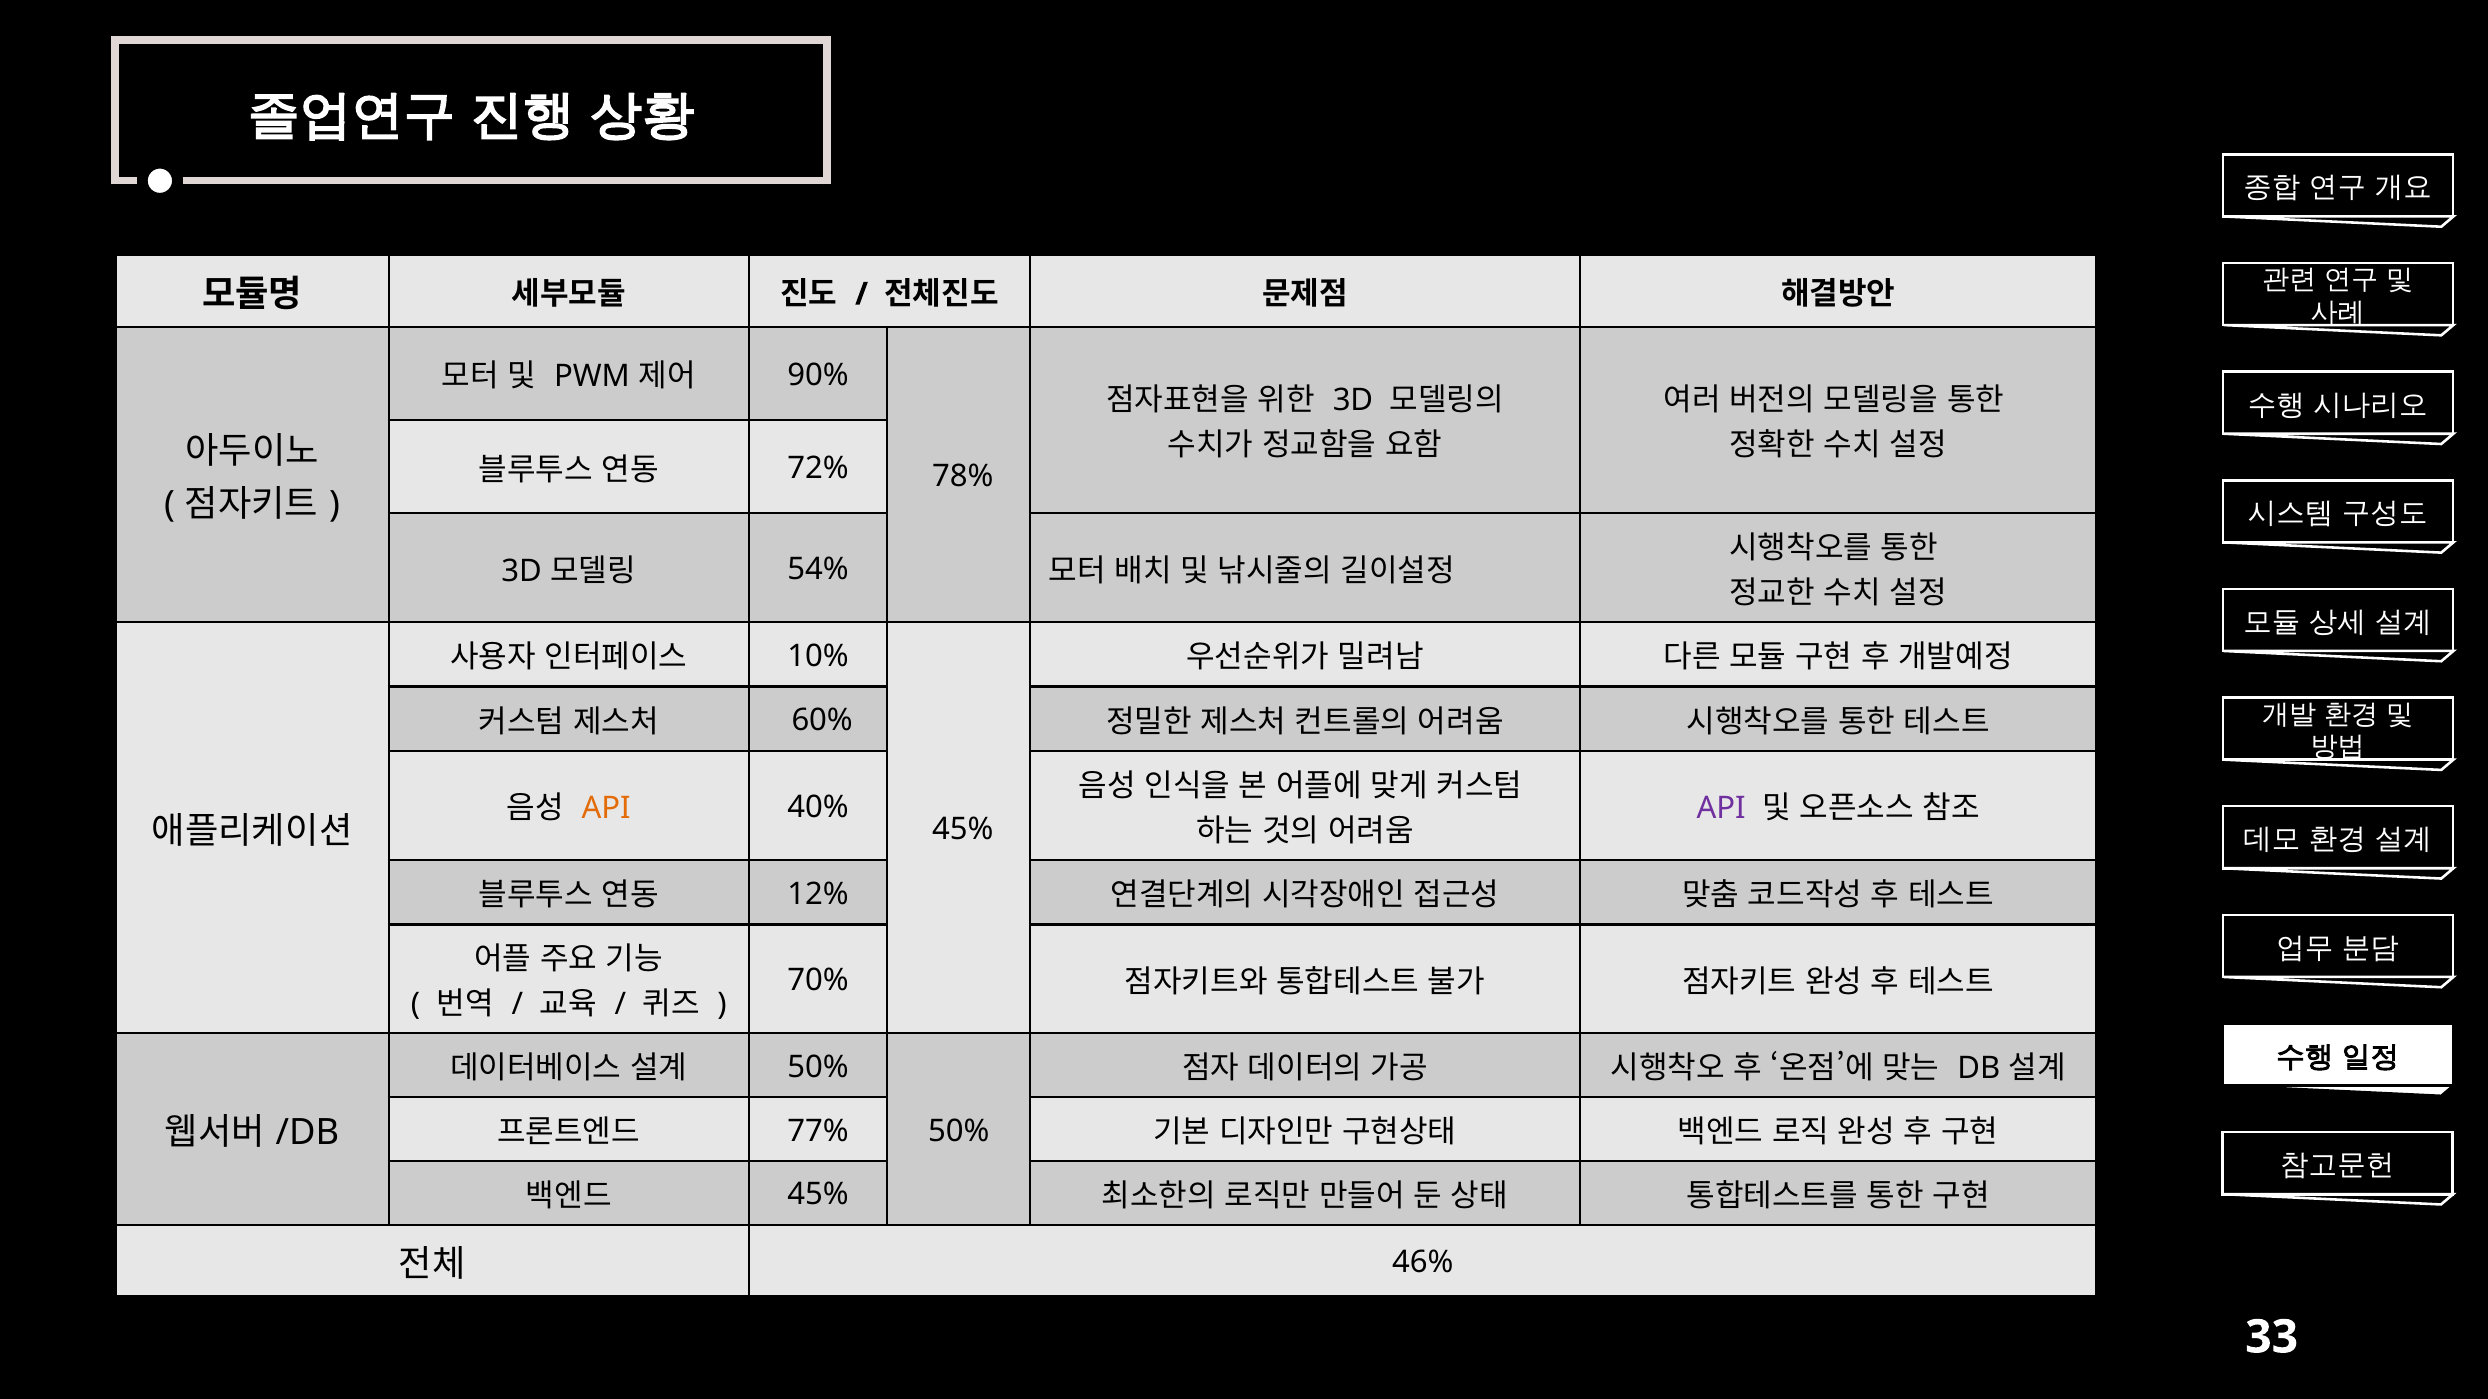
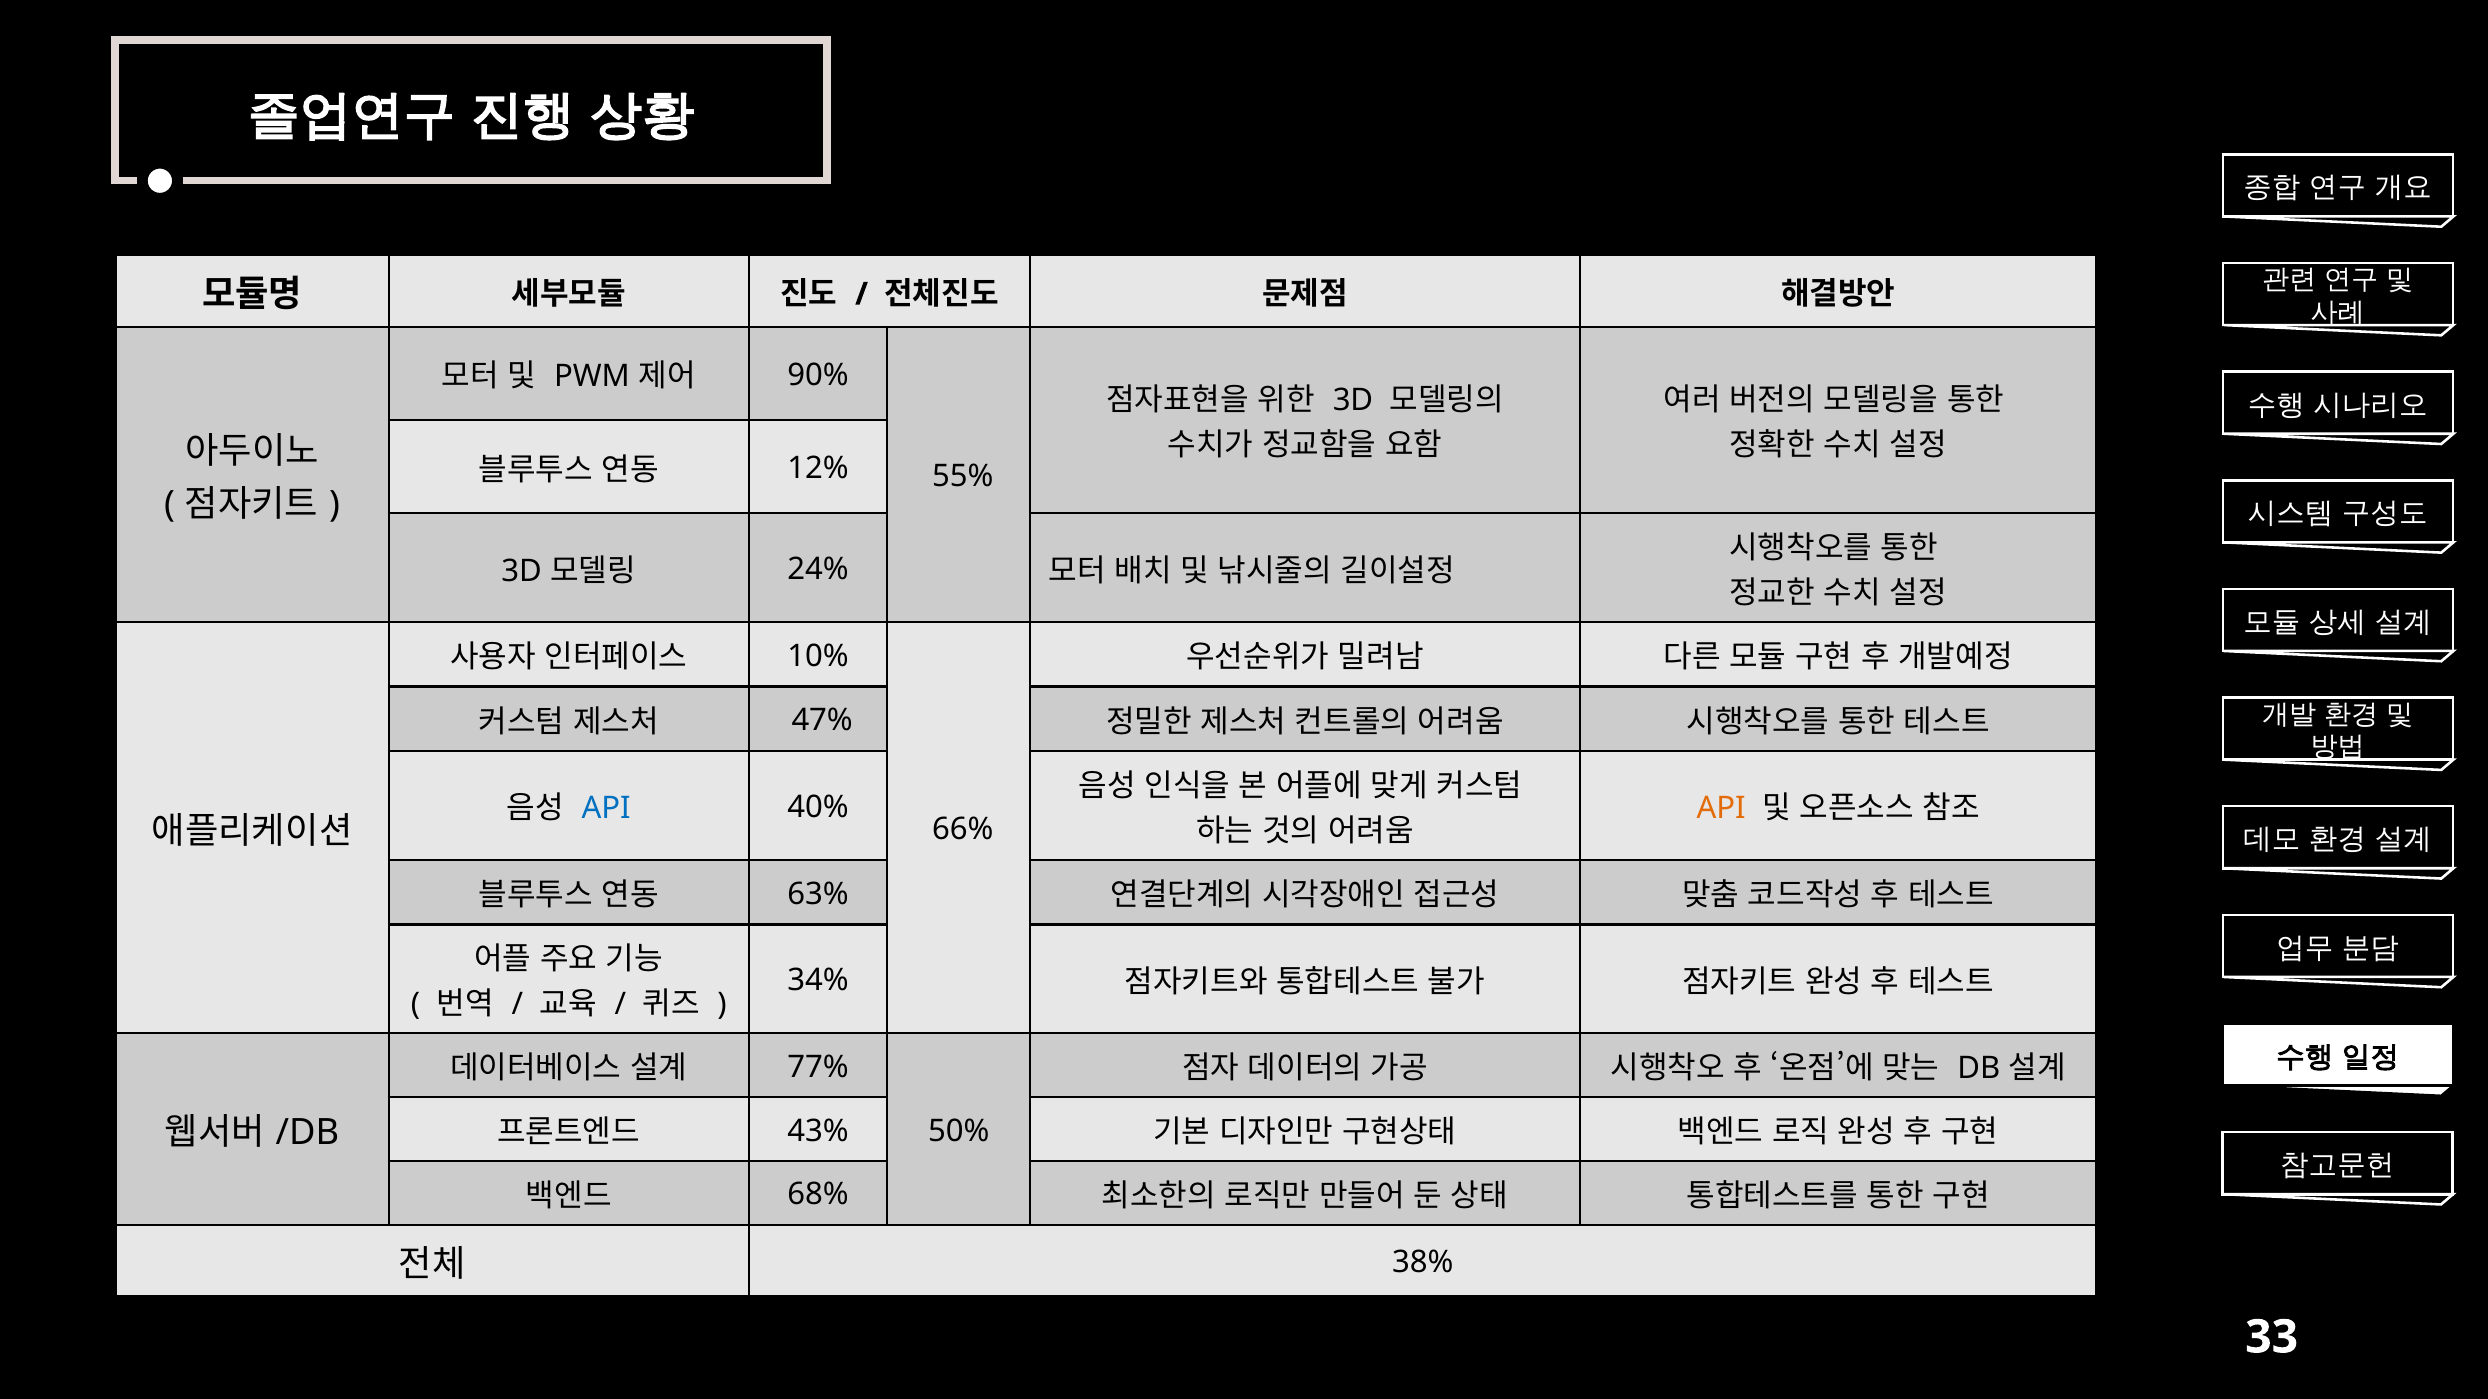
72%: 72% -> 12% (818, 469)
78%: 78% -> 55% (963, 476)
54%: 54% -> 24% (818, 570)
60%: 60% -> 47% (822, 721)
API colour: orange -> blue (606, 809)
API colour: purple -> orange (1721, 809)
45%: 45% -> 66% (963, 830)
12%: 12% -> 63% (818, 894)
70%: 70% -> 34% (818, 981)
50%: 50% -> 77% (818, 1067)
77%: 77% -> 43% (818, 1131)
45%: 45% -> 68% (818, 1195)
46%: 46% -> 38% (1423, 1263)
